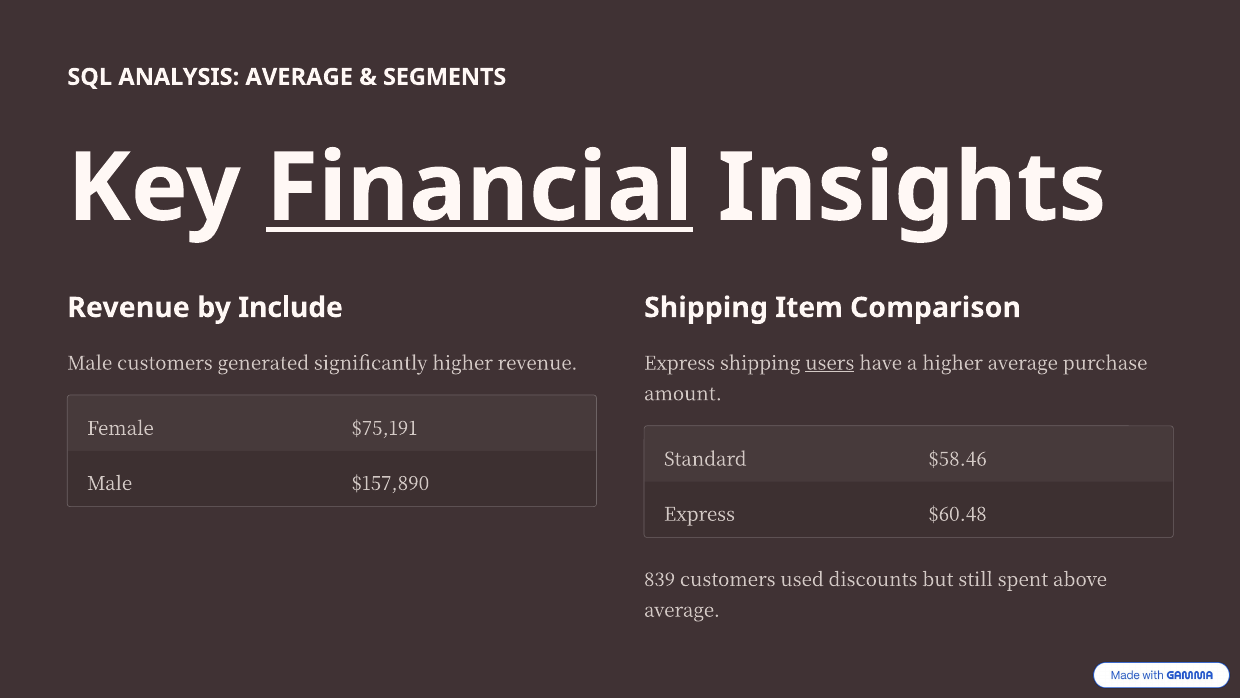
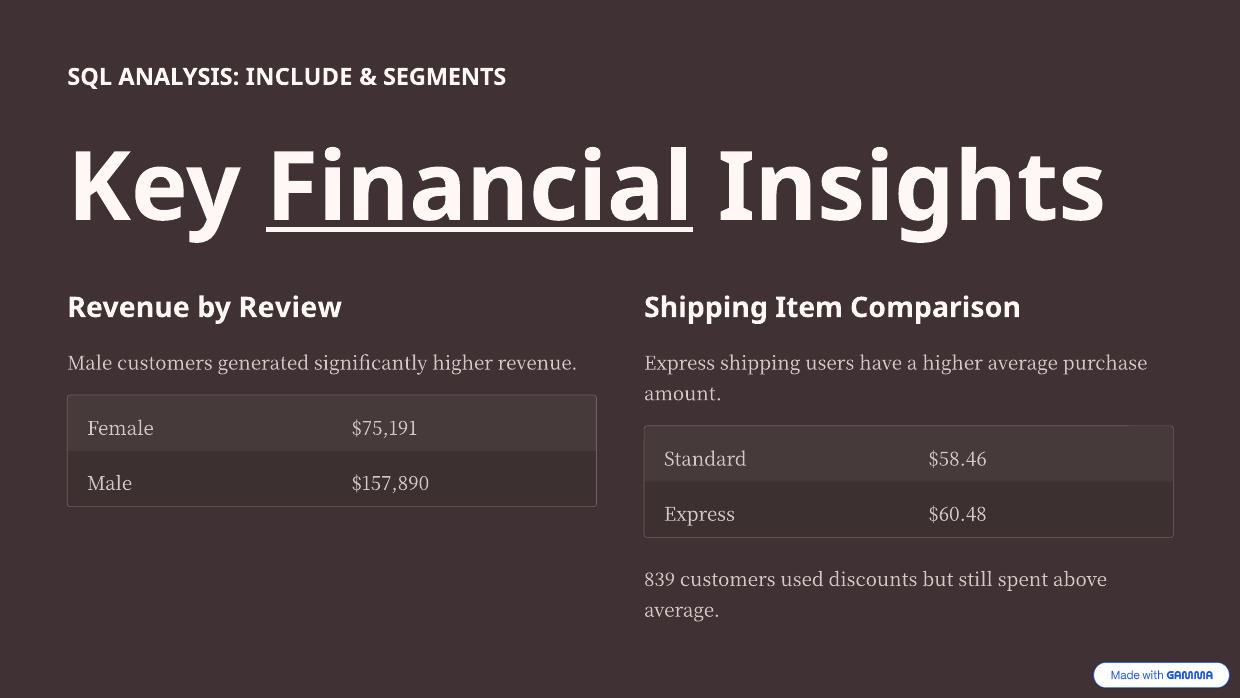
ANALYSIS AVERAGE: AVERAGE -> INCLUDE (299, 77)
Include: Include -> Review (290, 307)
users underline: present -> none (830, 363)
